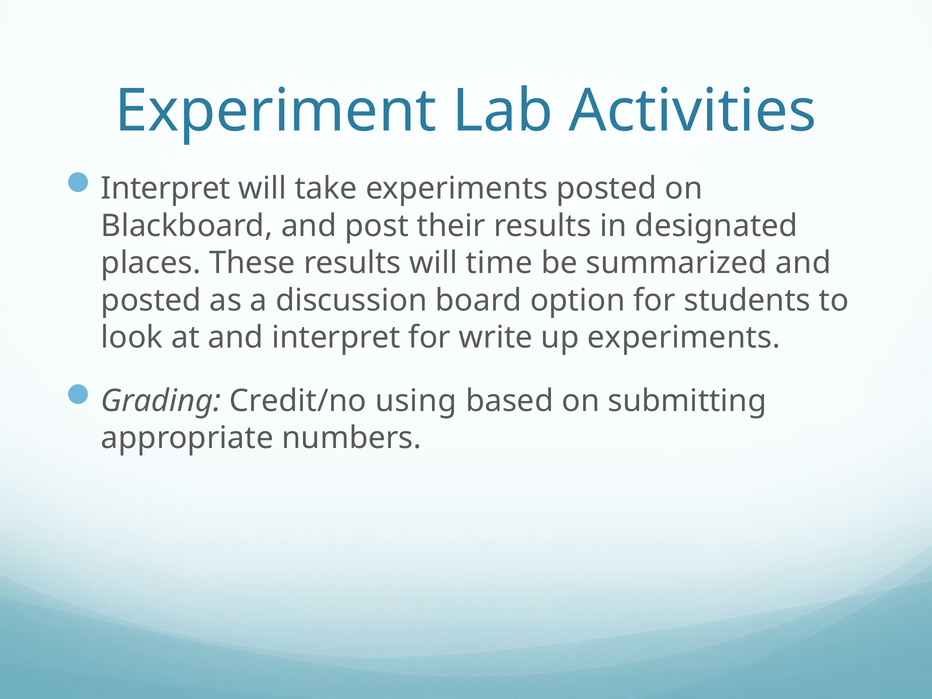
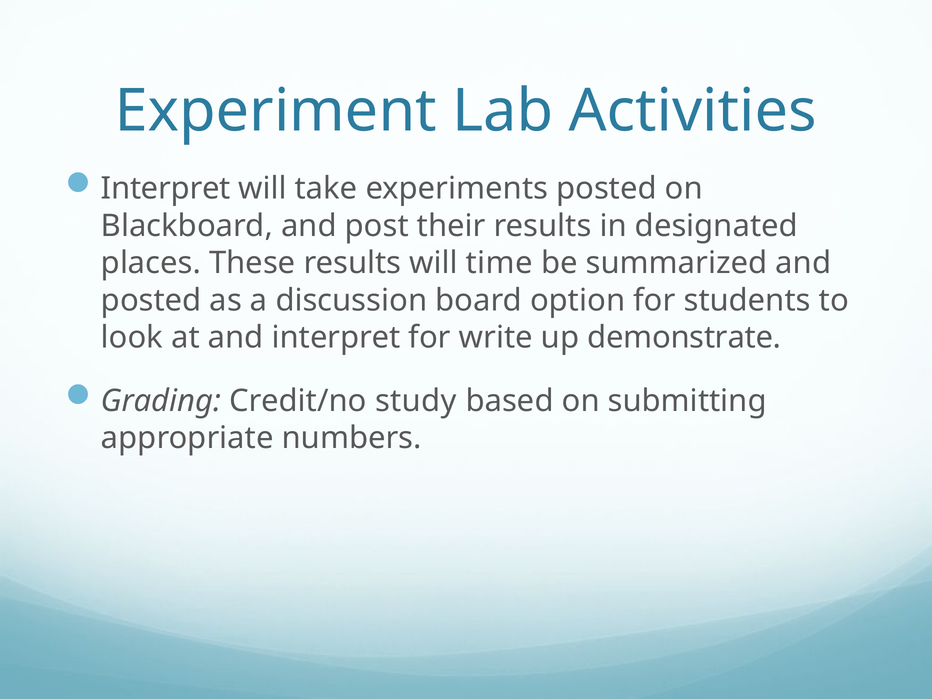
up experiments: experiments -> demonstrate (684, 338)
using: using -> study (416, 401)
